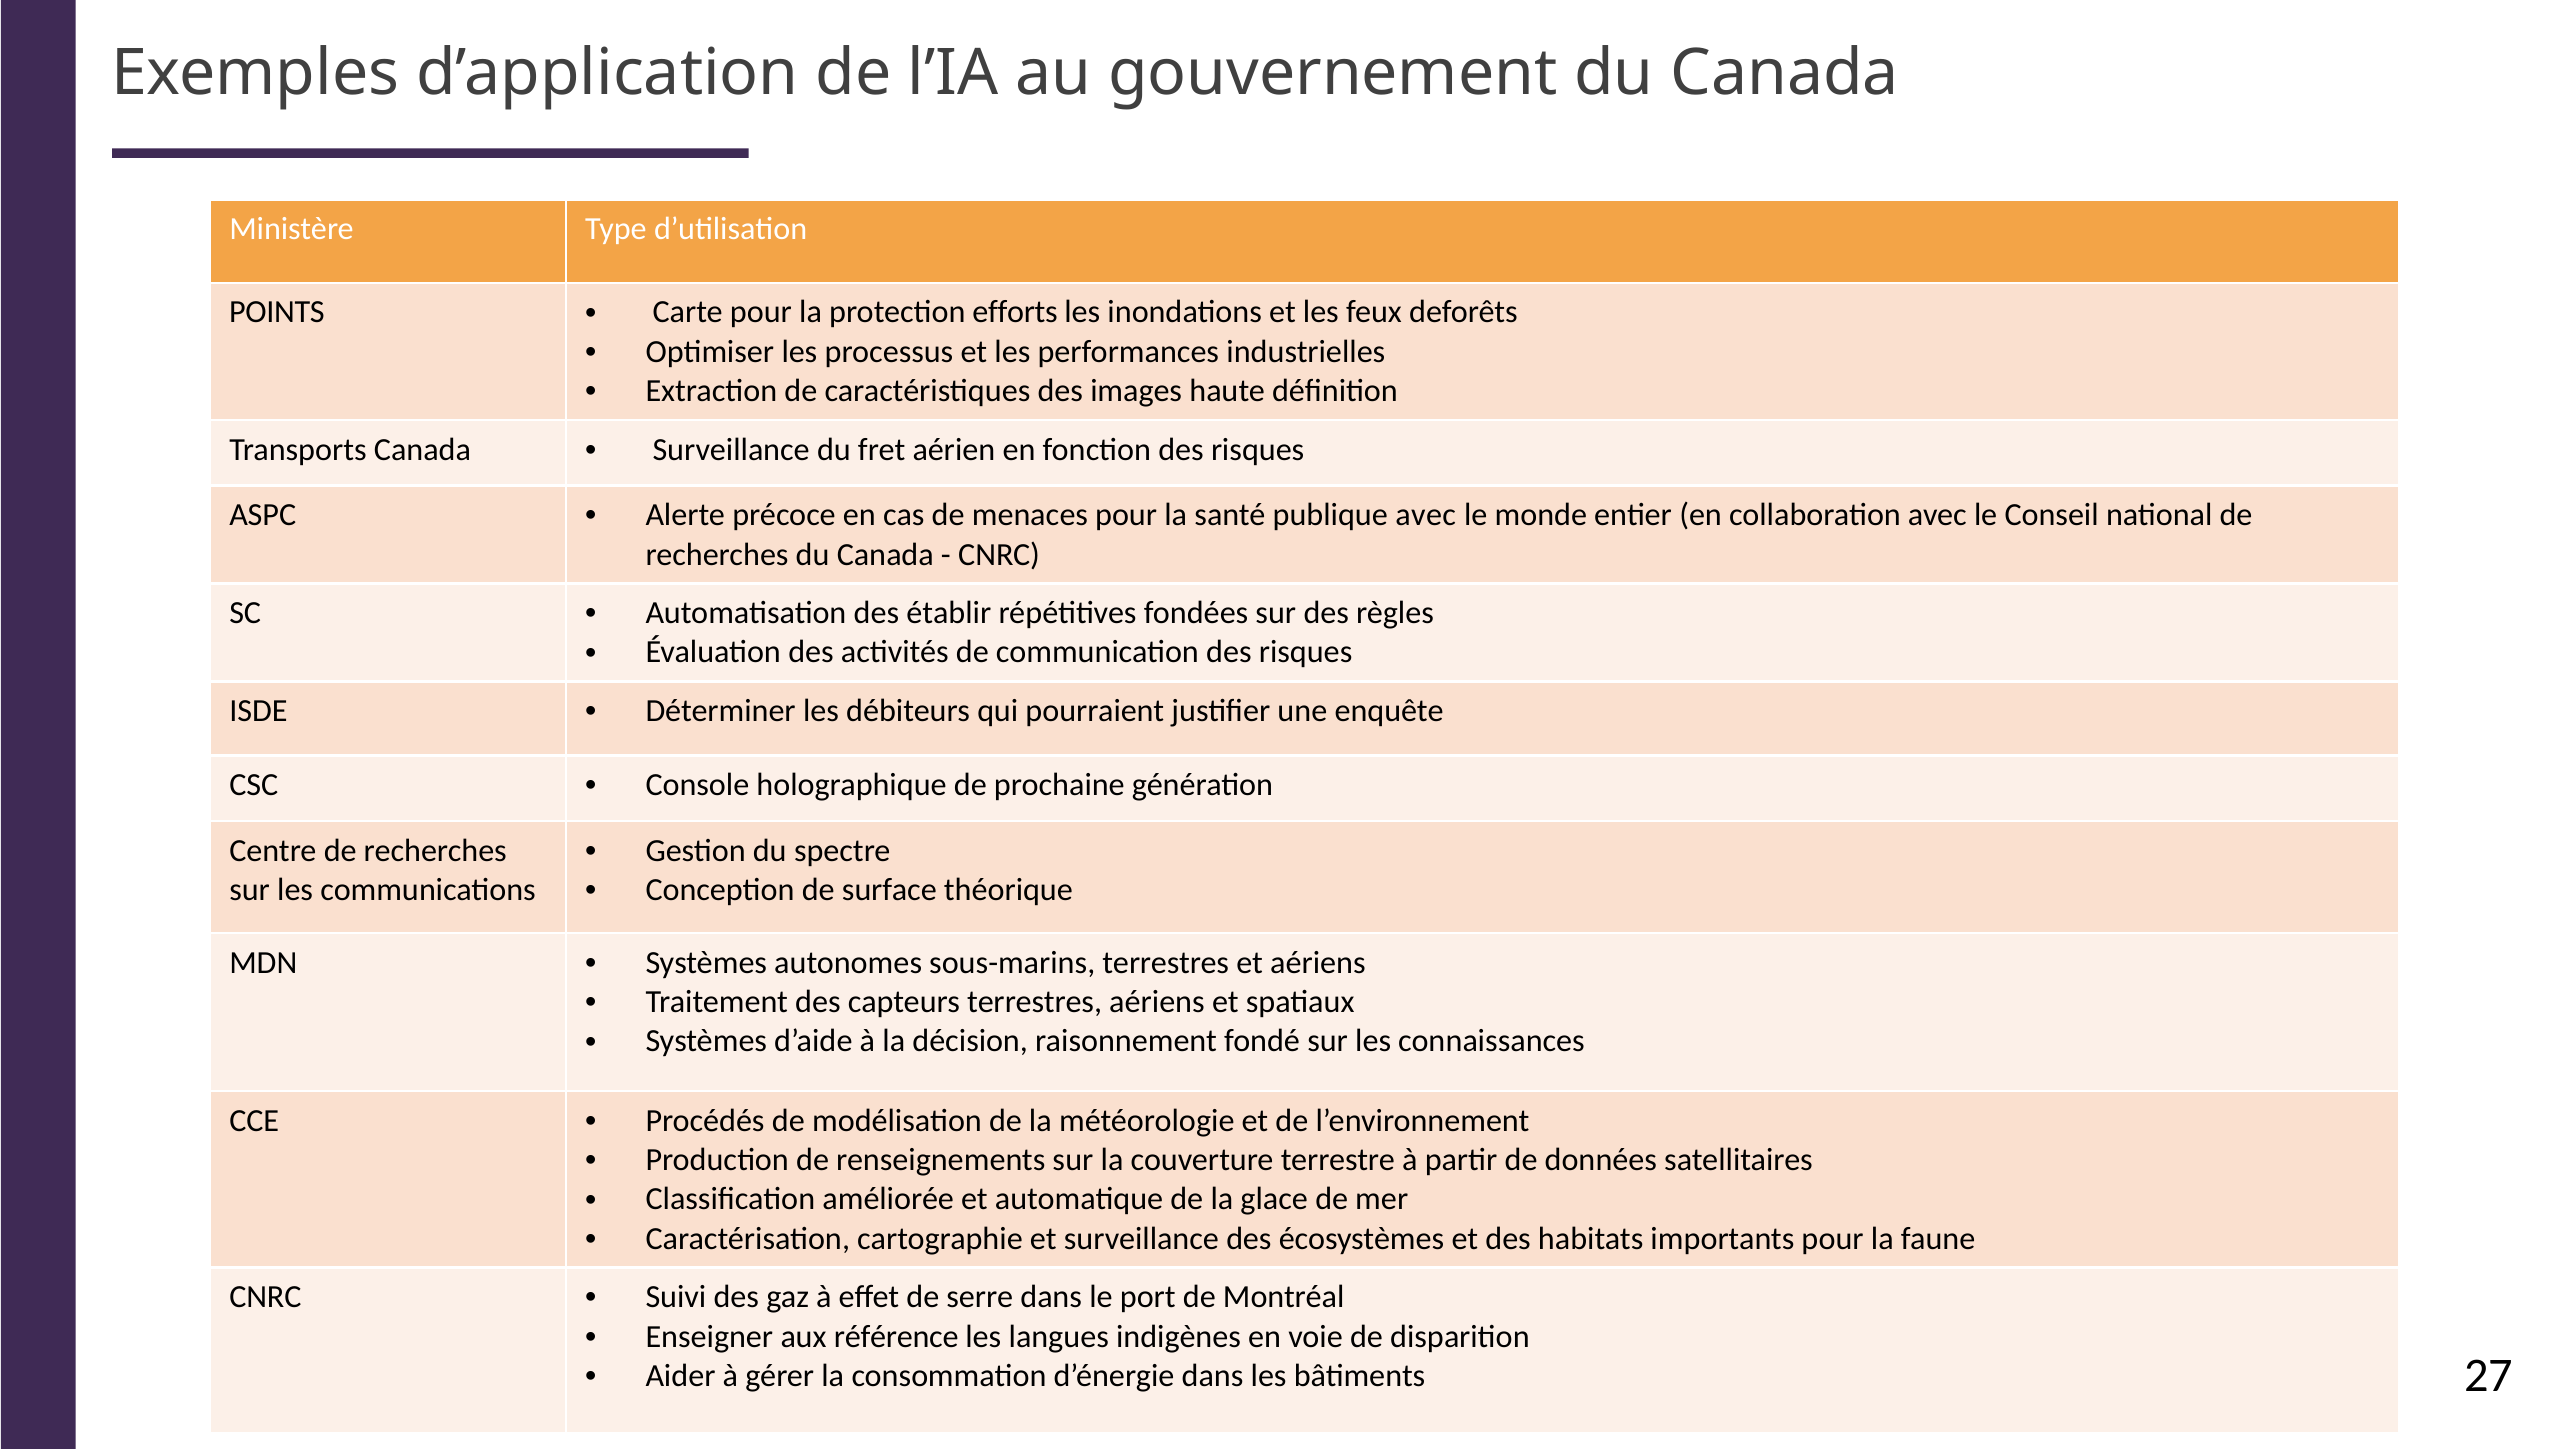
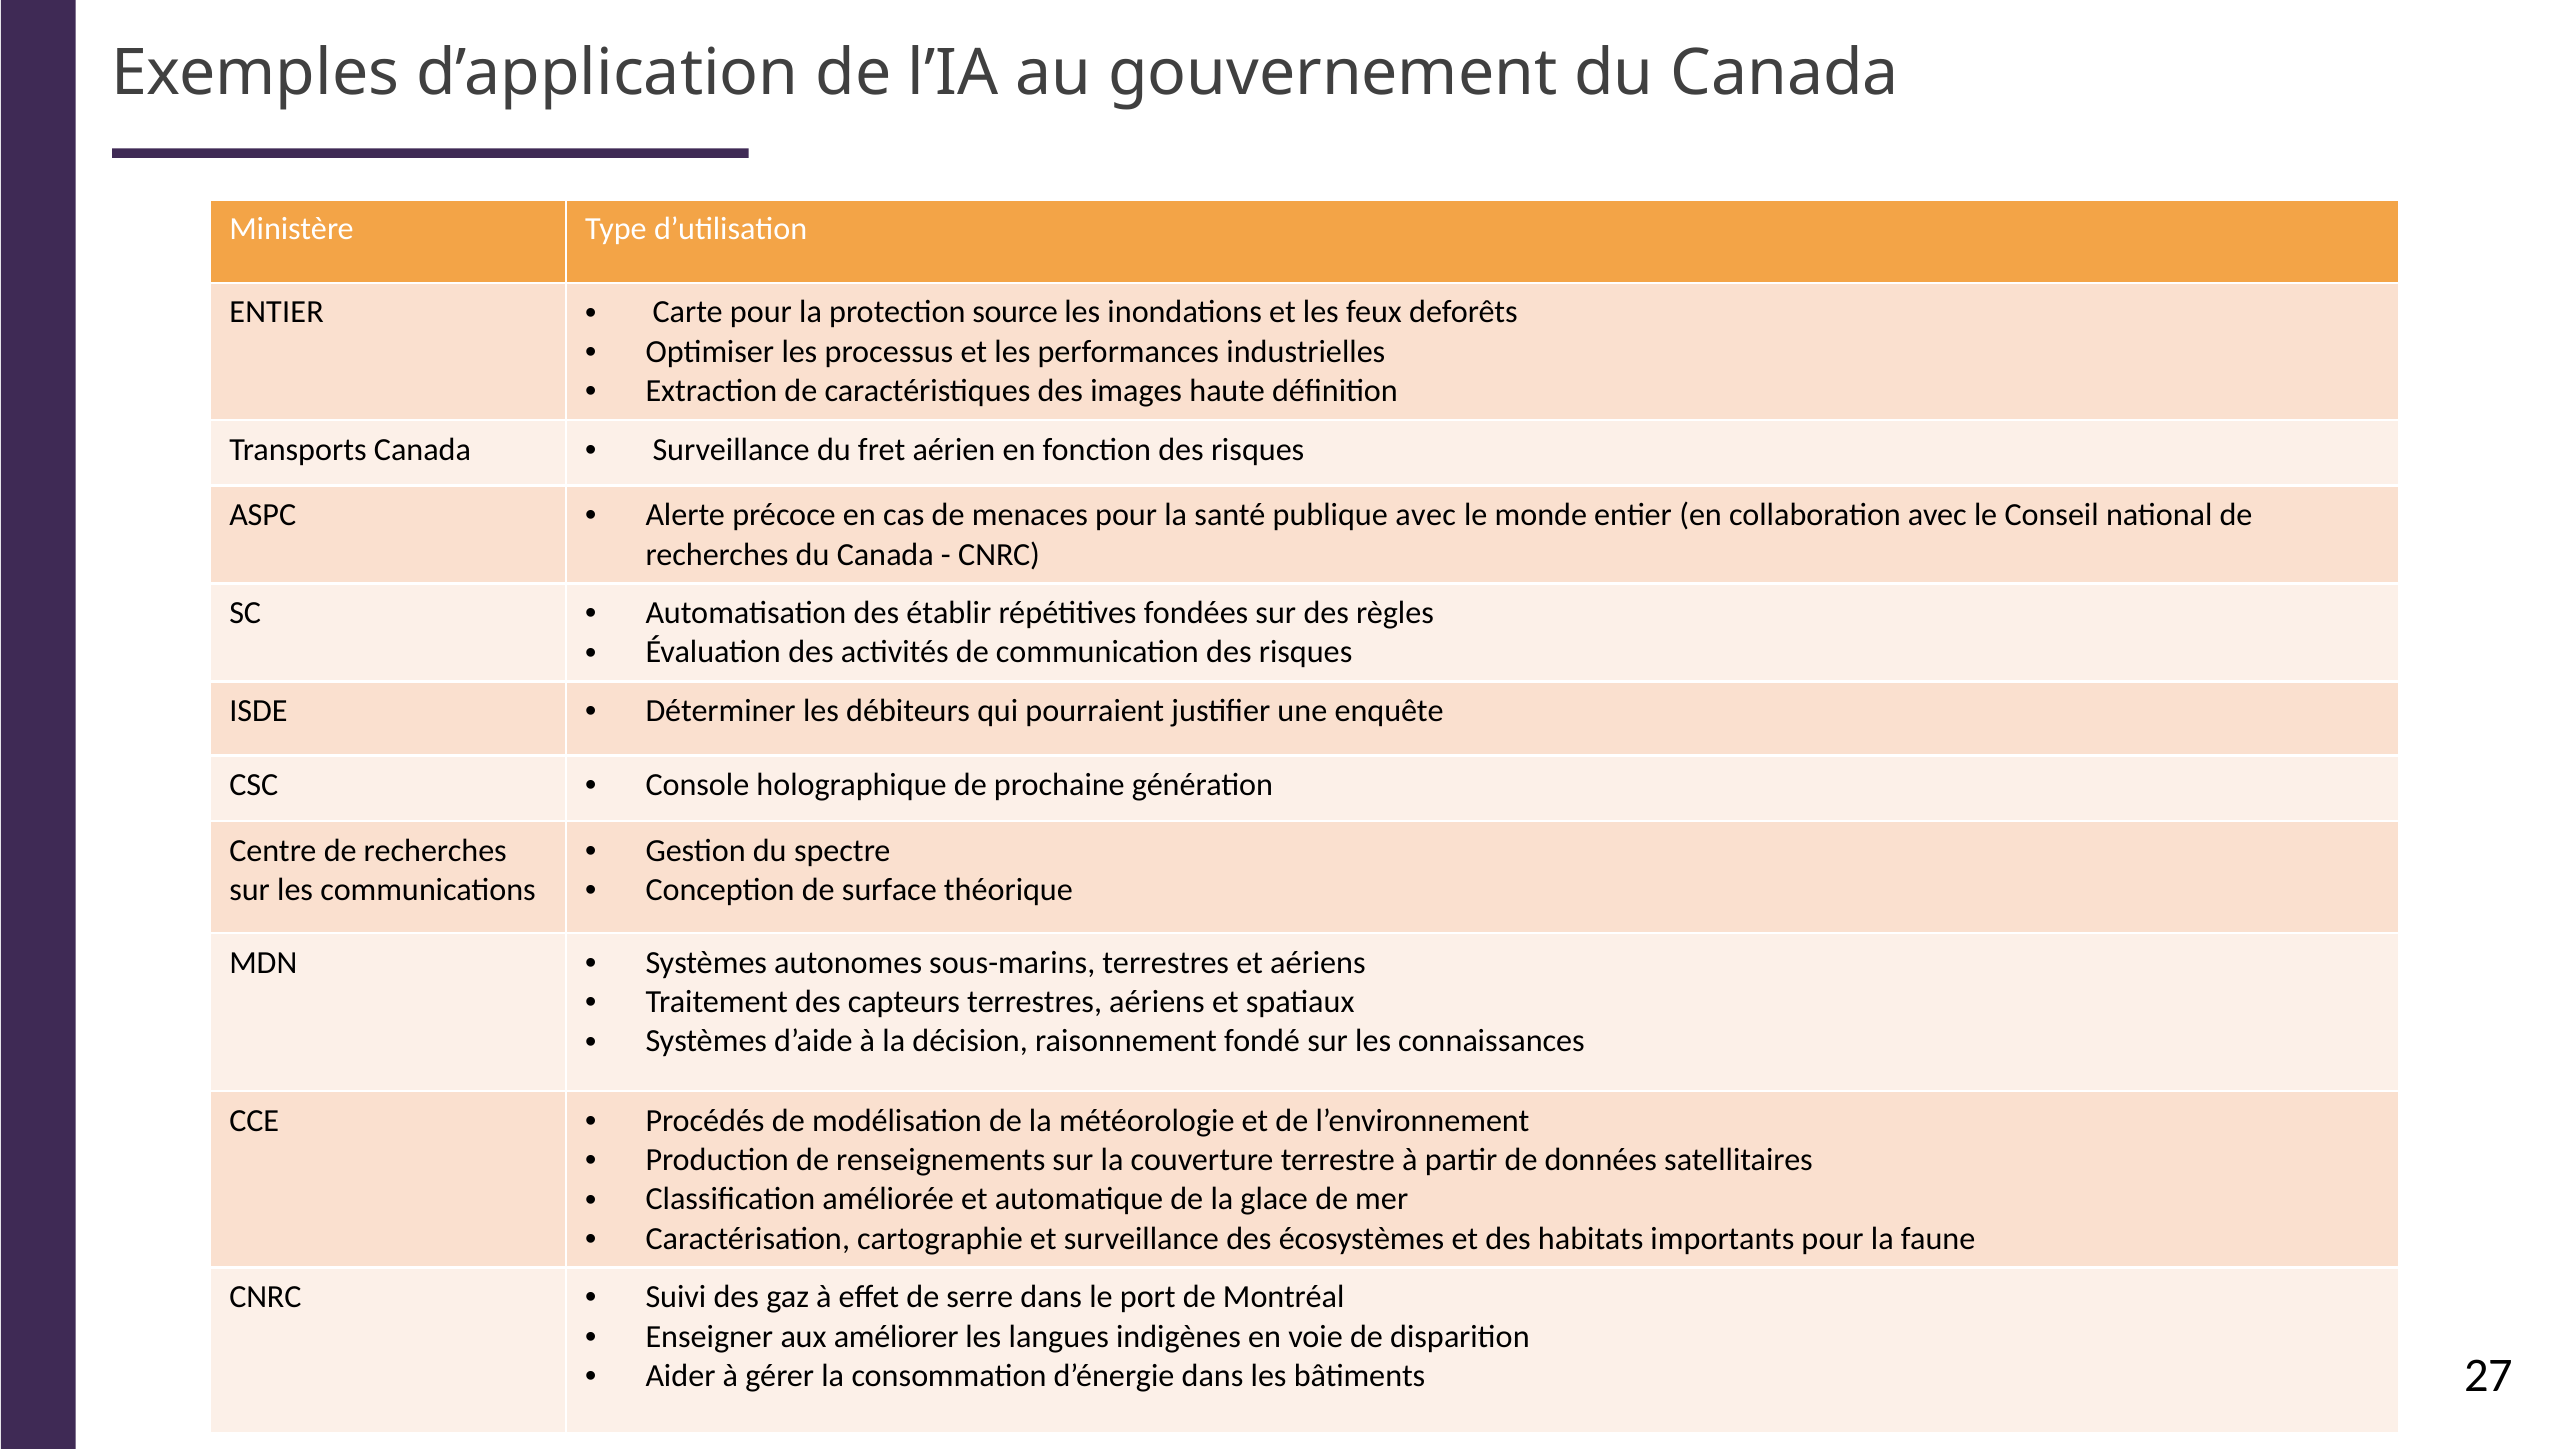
POINTS: POINTS -> ENTIER (277, 312)
efforts: efforts -> source (1015, 312)
référence: référence -> améliorer (896, 1336)
